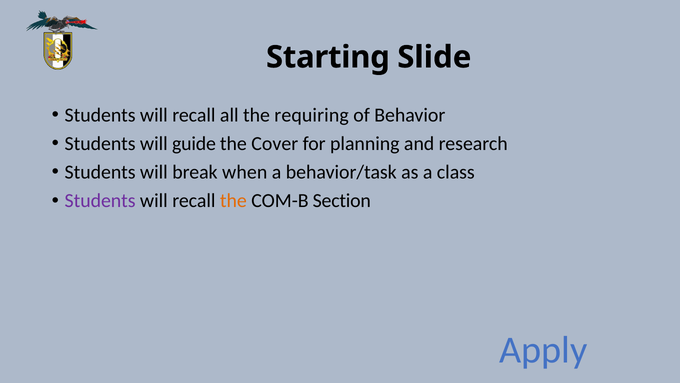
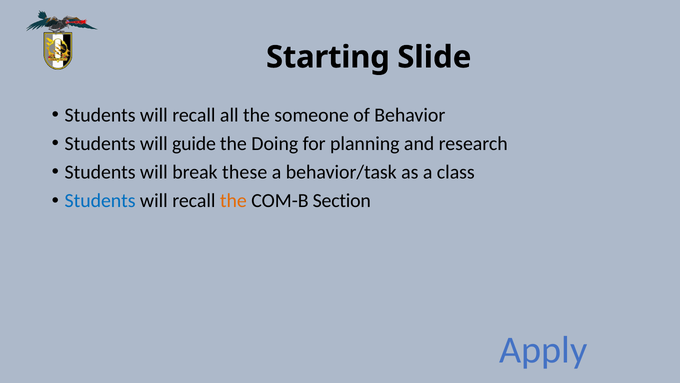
requiring: requiring -> someone (312, 115)
Cover: Cover -> Doing (275, 143)
when: when -> these (245, 172)
Students colour: purple -> blue (100, 201)
